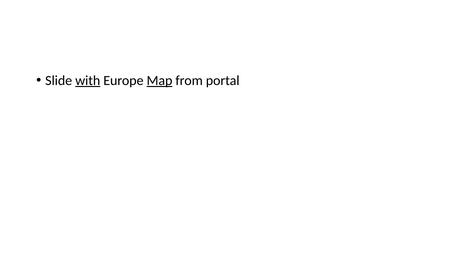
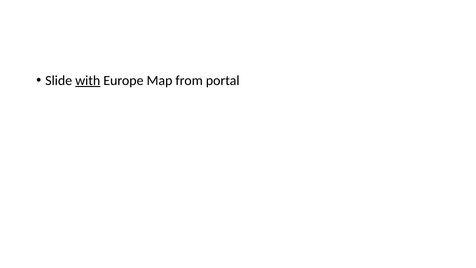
Map underline: present -> none (159, 80)
